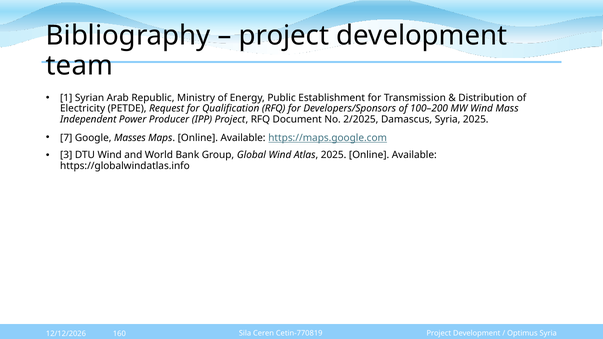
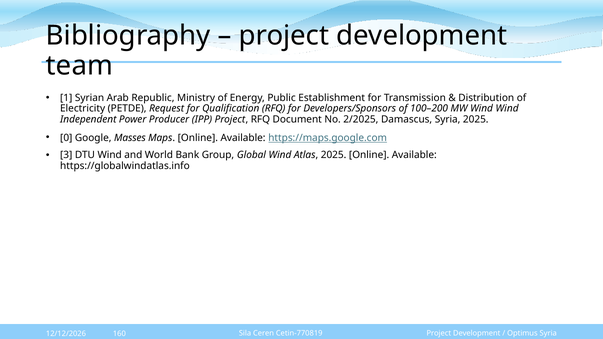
Wind Mass: Mass -> Wind (507, 109)
7: 7 -> 0 (66, 138)
